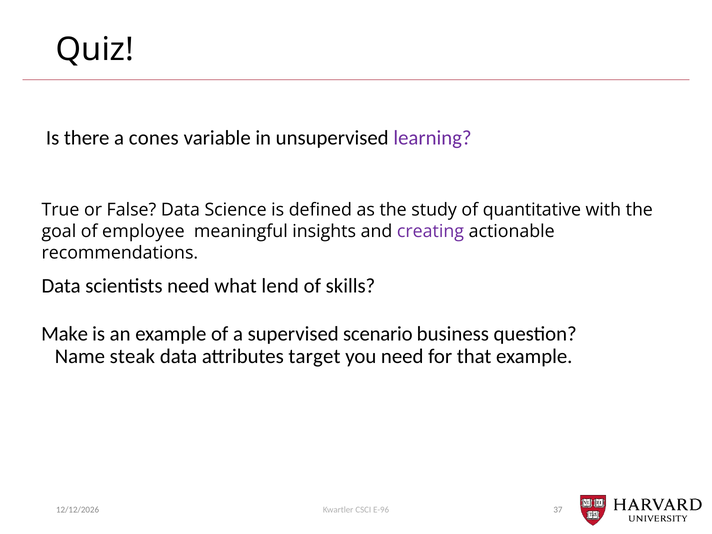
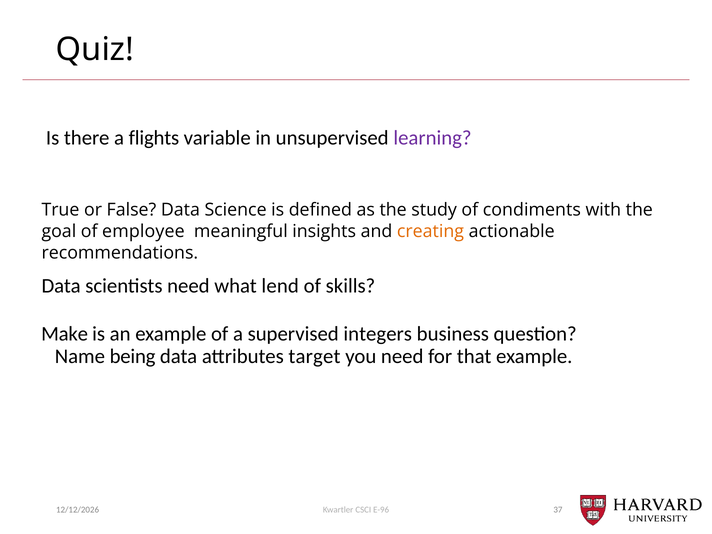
cones: cones -> flights (154, 138)
quantitative: quantitative -> condiments (532, 210)
creating colour: purple -> orange (430, 231)
scenario: scenario -> integers (378, 334)
steak: steak -> being (133, 356)
